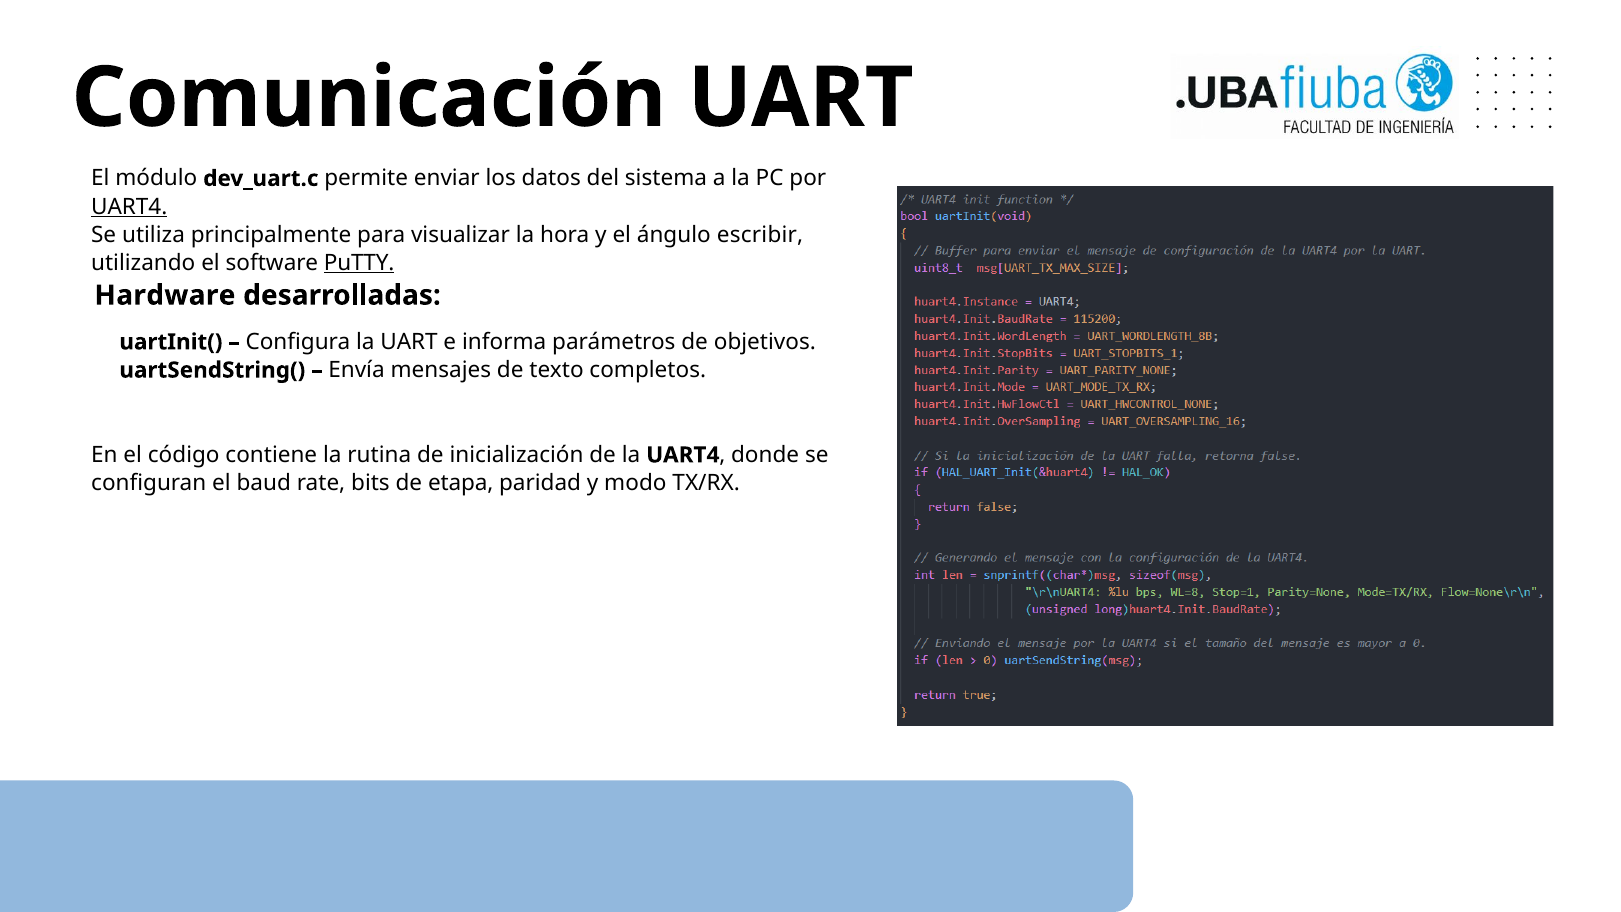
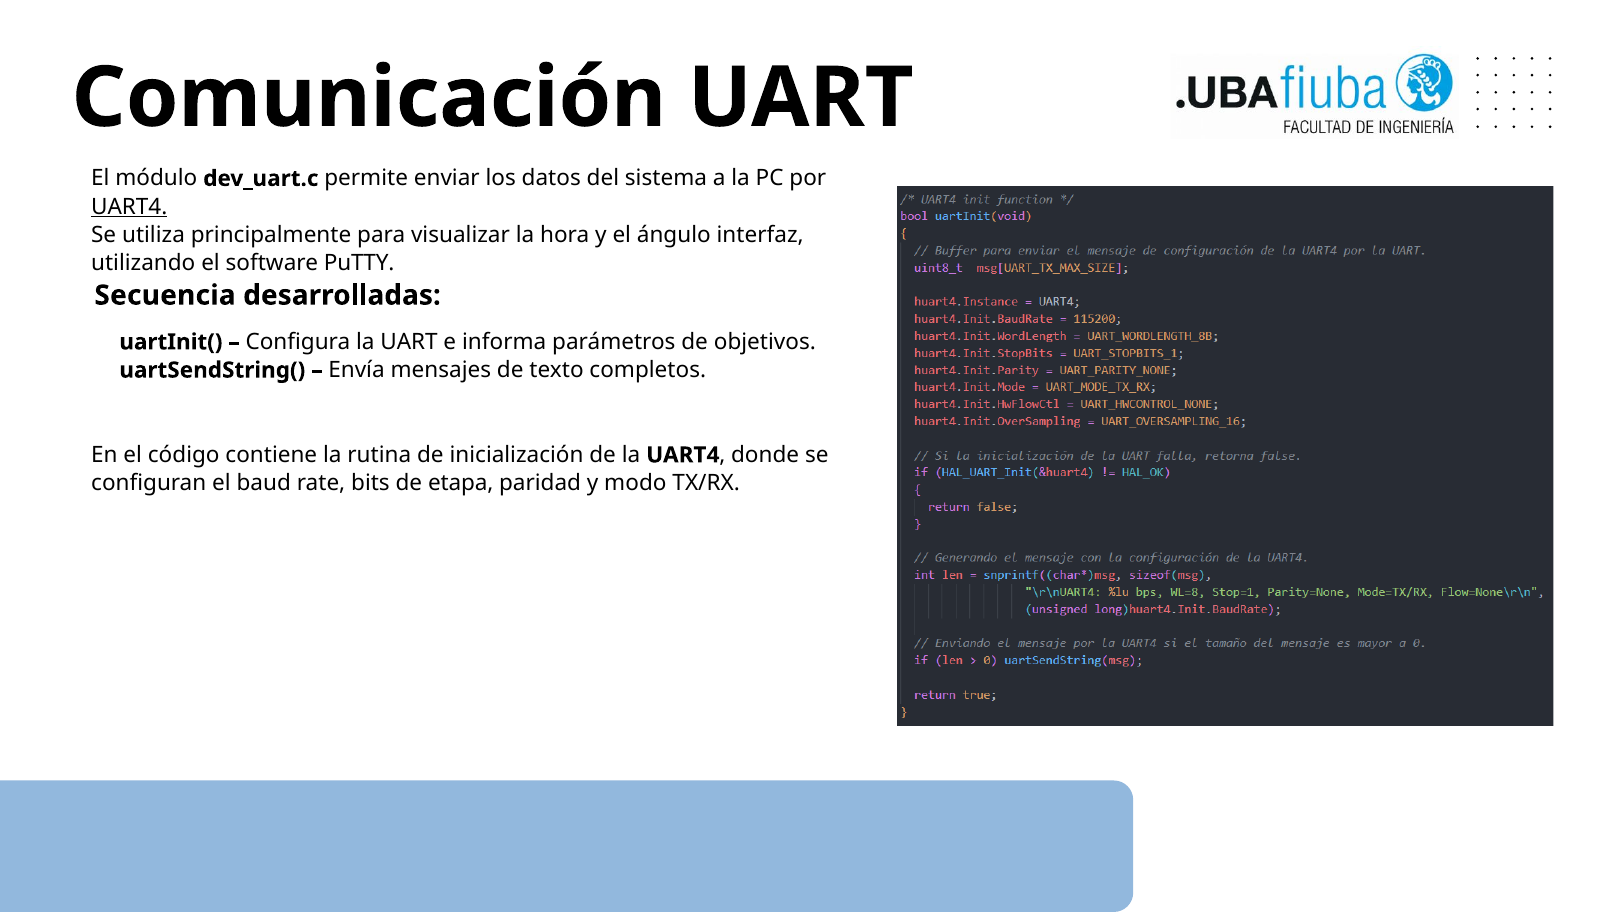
escribir: escribir -> interfaz (760, 235)
PuTTY underline: present -> none (359, 263)
Hardware: Hardware -> Secuencia (165, 295)
